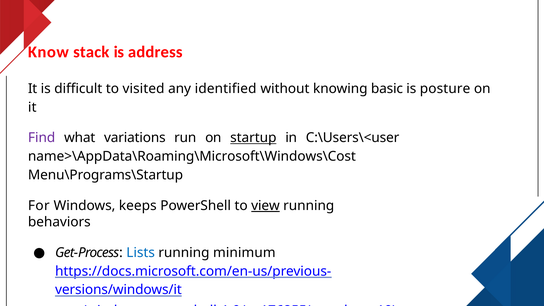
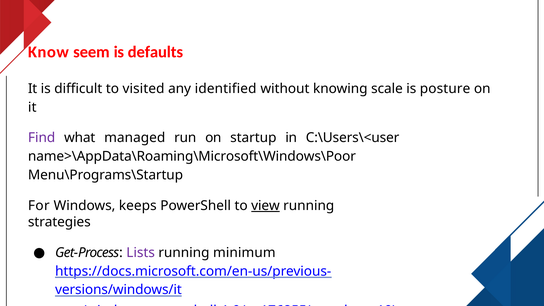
stack: stack -> seem (91, 52)
address: address -> defaults (155, 52)
basic: basic -> scale (387, 89)
variations: variations -> managed (135, 138)
startup underline: present -> none (253, 138)
name>\AppData\Roaming\Microsoft\Windows\Cost: name>\AppData\Roaming\Microsoft\Windows\Cost -> name>\AppData\Roaming\Microsoft\Windows\Poor (192, 156)
behaviors: behaviors -> strategies (59, 222)
Lists colour: blue -> purple (141, 253)
